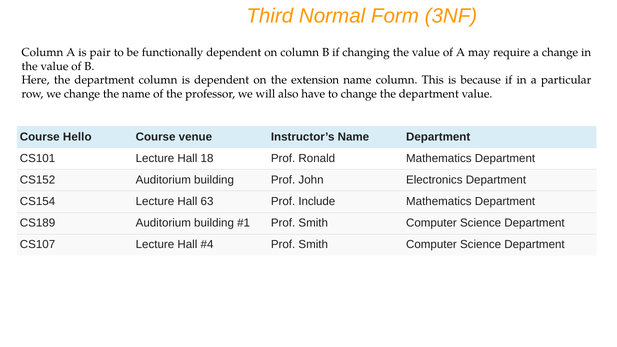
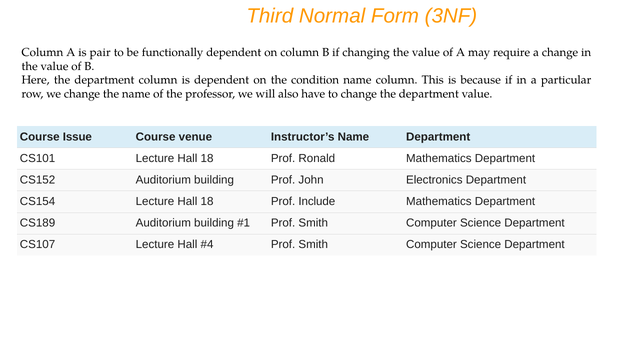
extension: extension -> condition (315, 80)
Hello: Hello -> Issue (77, 137)
CS154 Lecture Hall 63: 63 -> 18 (207, 201)
